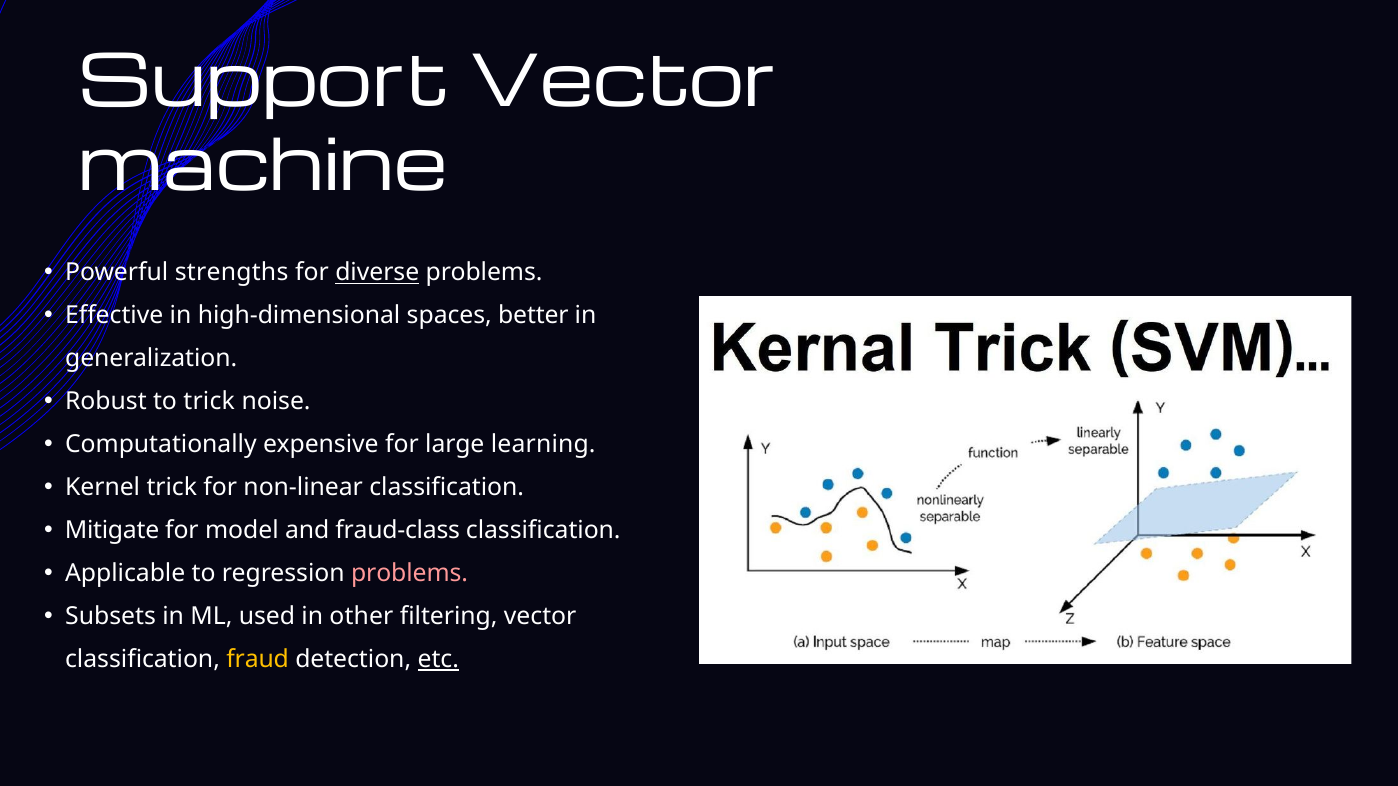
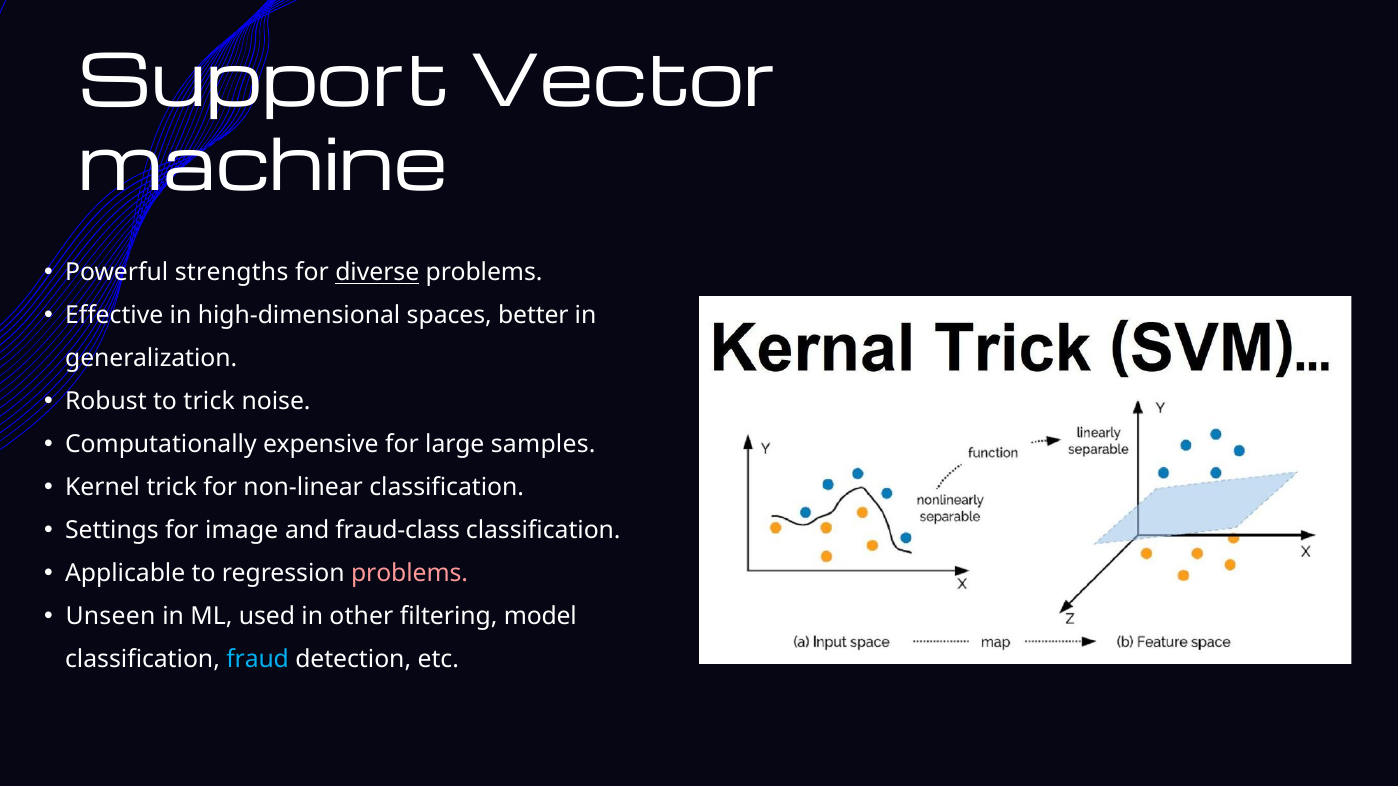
learning: learning -> samples (543, 445)
Mitigate: Mitigate -> Settings (112, 531)
model: model -> image (242, 531)
Subsets: Subsets -> Unseen (110, 617)
filtering vector: vector -> model (540, 617)
fraud colour: yellow -> light blue (258, 660)
etc underline: present -> none (438, 660)
